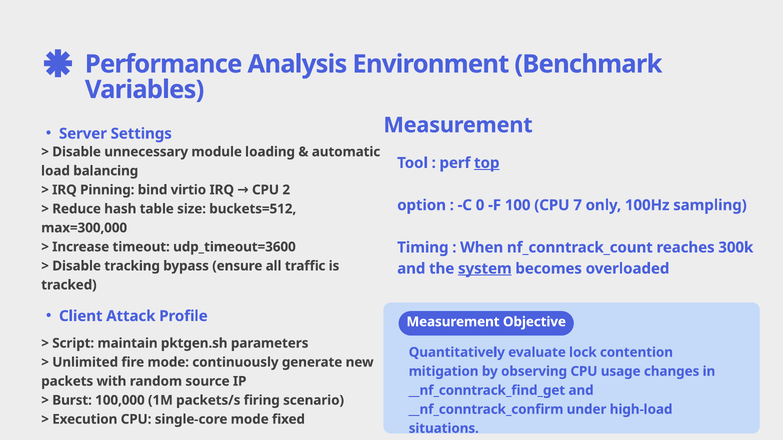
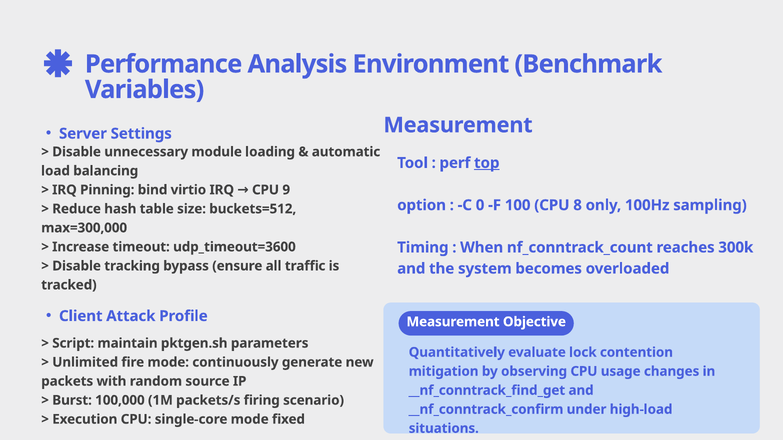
2: 2 -> 9 (286, 190)
7: 7 -> 8 (578, 205)
system underline: present -> none (485, 269)
